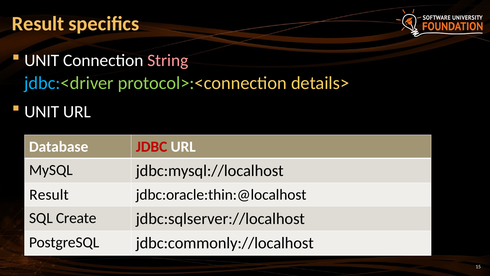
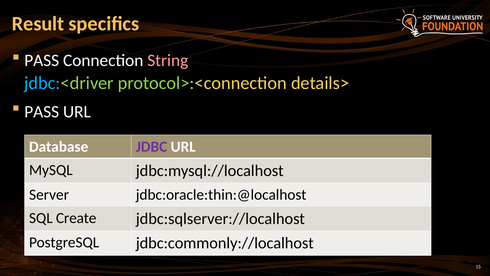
UNIT: UNIT -> PASS (42, 60)
UNIT: UNIT -> PASS (42, 112)
JDBC colour: red -> purple (152, 147)
Result: Result -> Server (49, 194)
